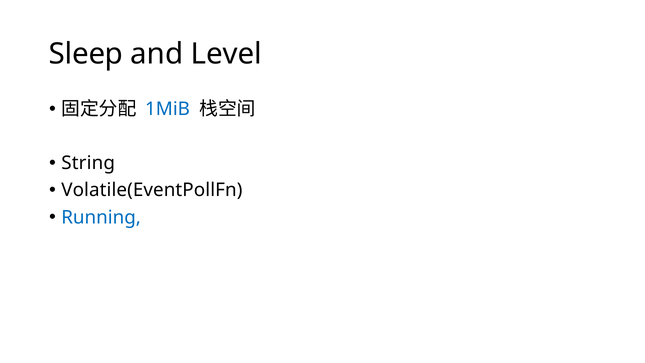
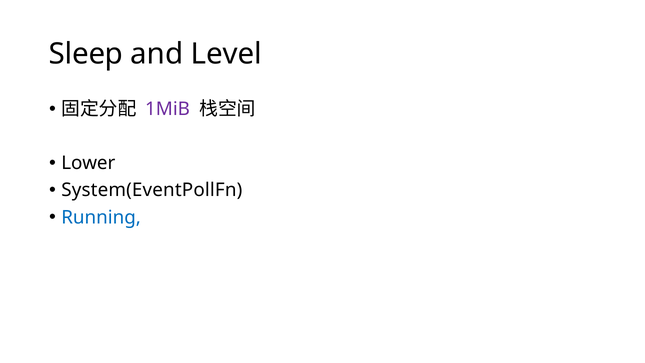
1MiB colour: blue -> purple (168, 109)
String: String -> Lower (88, 163)
Volatile(EventPollFn: Volatile(EventPollFn -> System(EventPollFn (152, 190)
